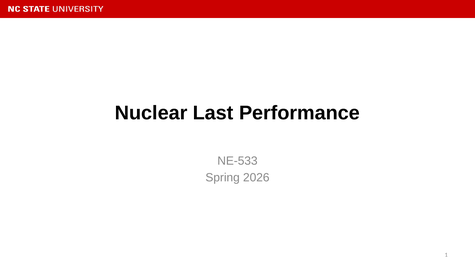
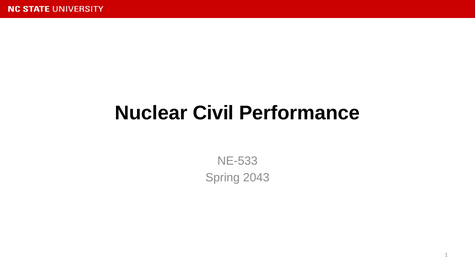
Last: Last -> Civil (213, 113)
2026: 2026 -> 2043 (256, 178)
